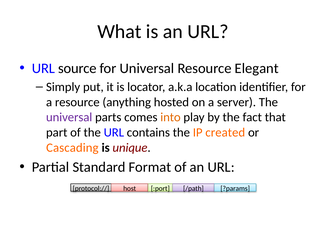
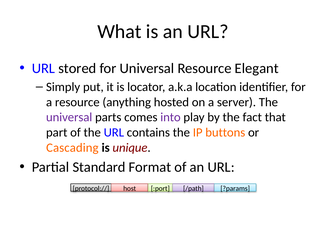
source: source -> stored (77, 68)
into colour: orange -> purple (171, 118)
created: created -> buttons (225, 133)
